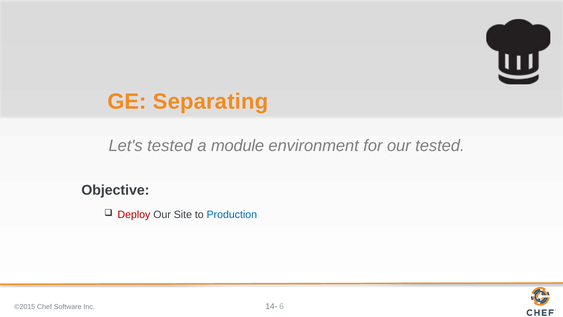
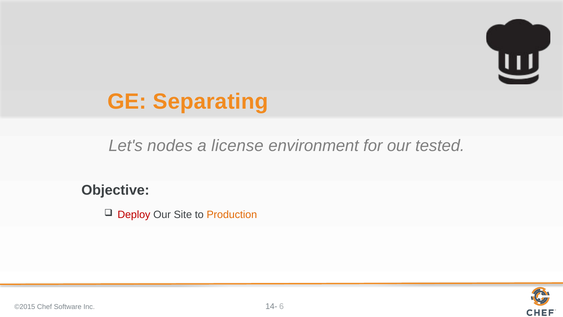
Let's tested: tested -> nodes (170, 146)
module: module -> license (237, 146)
Production colour: blue -> orange (232, 215)
